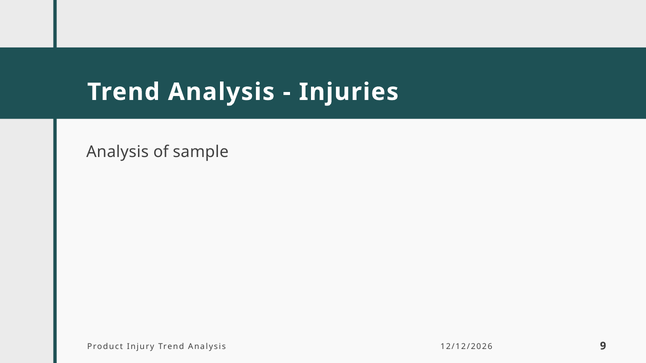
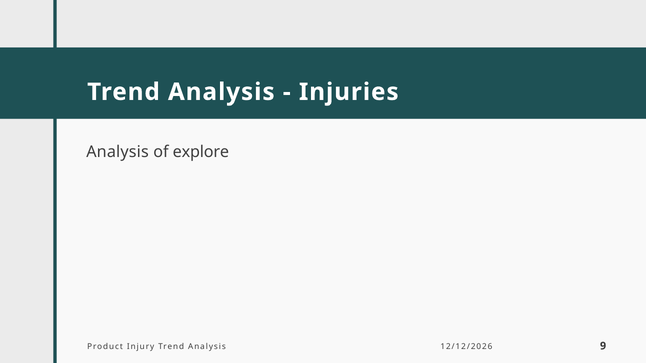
sample: sample -> explore (201, 152)
